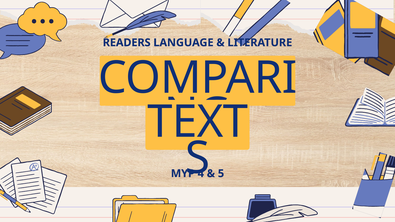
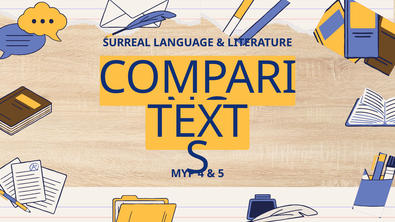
READERS: READERS -> SURREAL (127, 43)
